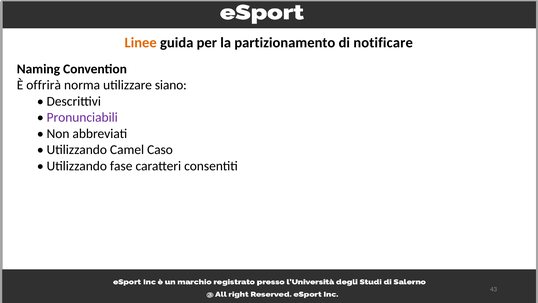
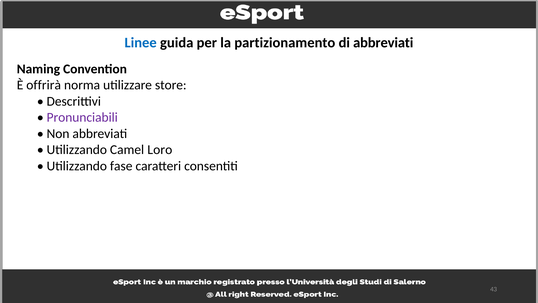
Linee colour: orange -> blue (141, 43)
di notificare: notificare -> abbreviati (383, 43)
siano: siano -> store (171, 85)
Caso: Caso -> Loro (160, 150)
